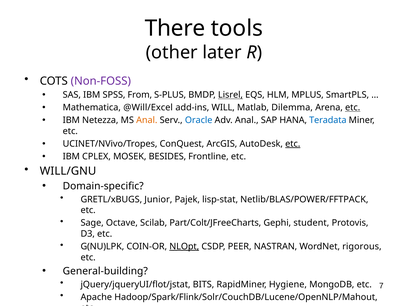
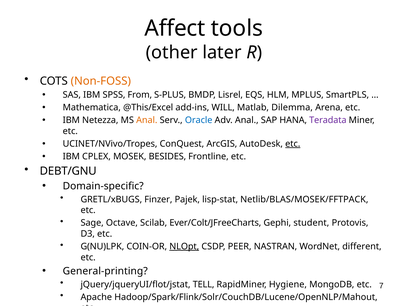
There: There -> Affect (175, 28)
Non-FOSS colour: purple -> orange (101, 81)
Lisrel underline: present -> none (230, 95)
@Will/Excel: @Will/Excel -> @This/Excel (148, 108)
etc underline: present -> none (353, 108)
Teradata colour: blue -> purple (328, 120)
WILL/GNU: WILL/GNU -> DEBT/GNU (68, 171)
Junior: Junior -> Finzer (158, 199)
Netlib/BLAS/POWER/FFTPACK: Netlib/BLAS/POWER/FFTPACK -> Netlib/BLAS/MOSEK/FFTPACK (304, 199)
Part/Colt/JFreeCharts: Part/Colt/JFreeCharts -> Ever/Colt/JFreeCharts (215, 223)
rigorous: rigorous -> different (362, 247)
General-building: General-building -> General-printing (105, 271)
BITS: BITS -> TELL (204, 284)
